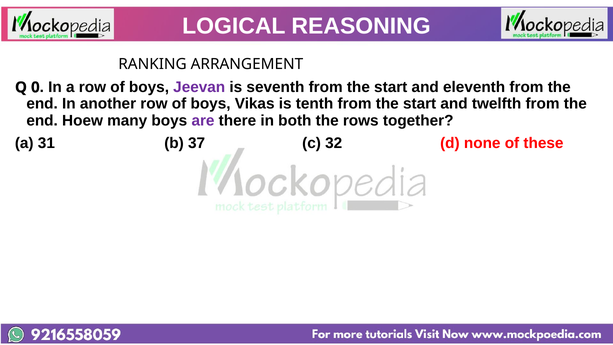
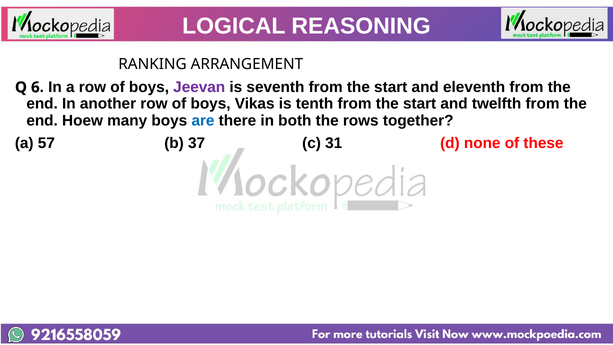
0: 0 -> 6 (35, 87)
are colour: purple -> blue (203, 120)
31: 31 -> 57 (46, 143)
32: 32 -> 31 (334, 143)
